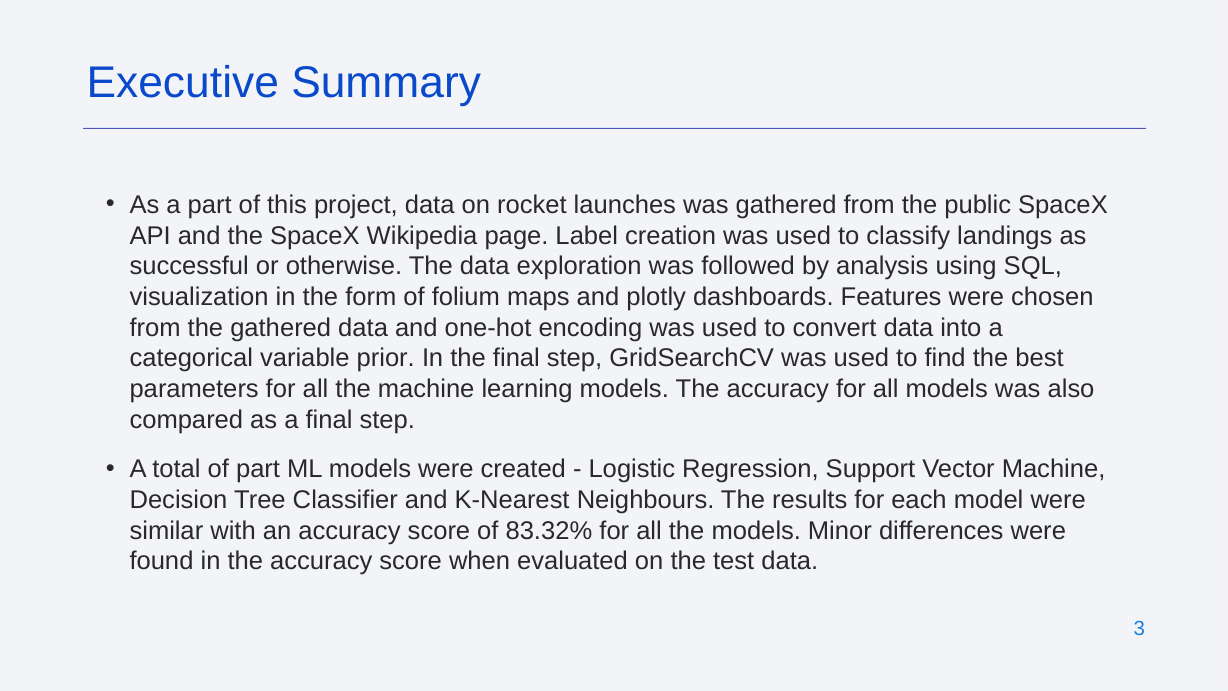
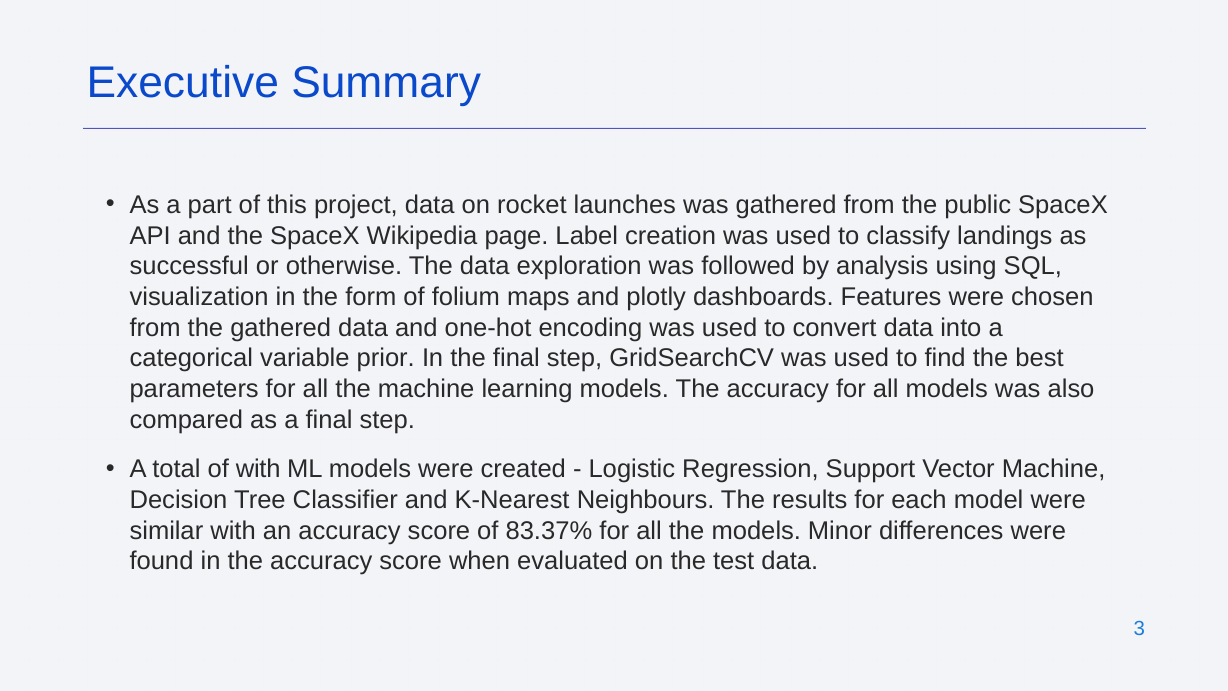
of part: part -> with (258, 469)
83.32%: 83.32% -> 83.37% (549, 531)
